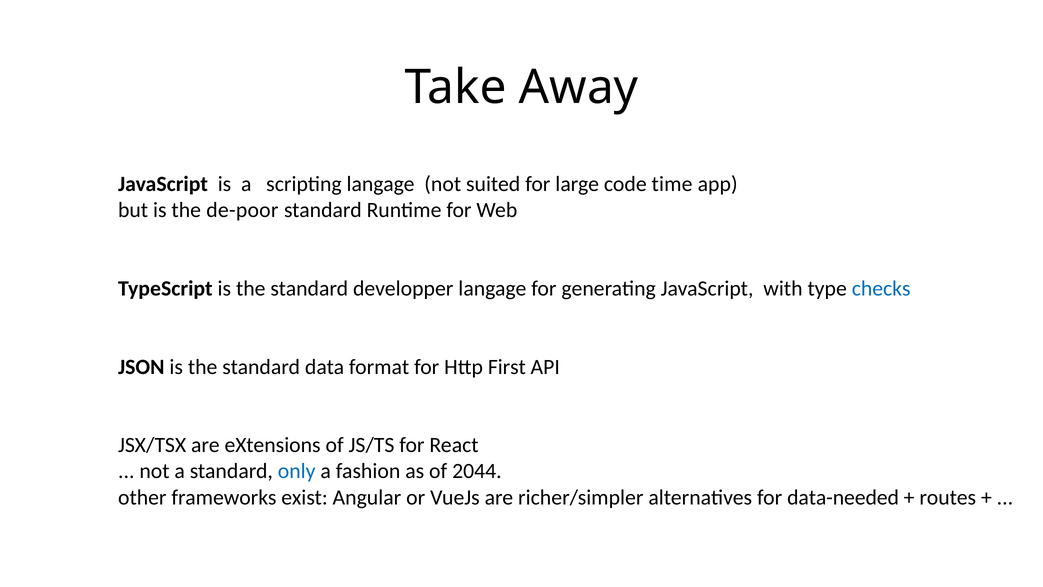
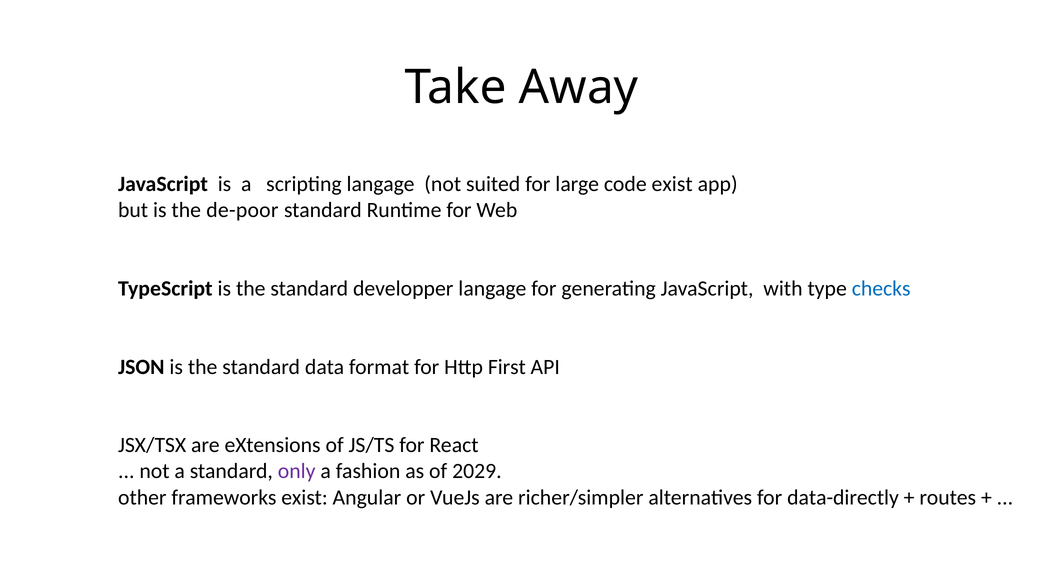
code time: time -> exist (672, 184)
only colour: blue -> purple (297, 471)
2044: 2044 -> 2029 (477, 471)
data-needed: data-needed -> data-directly (843, 497)
